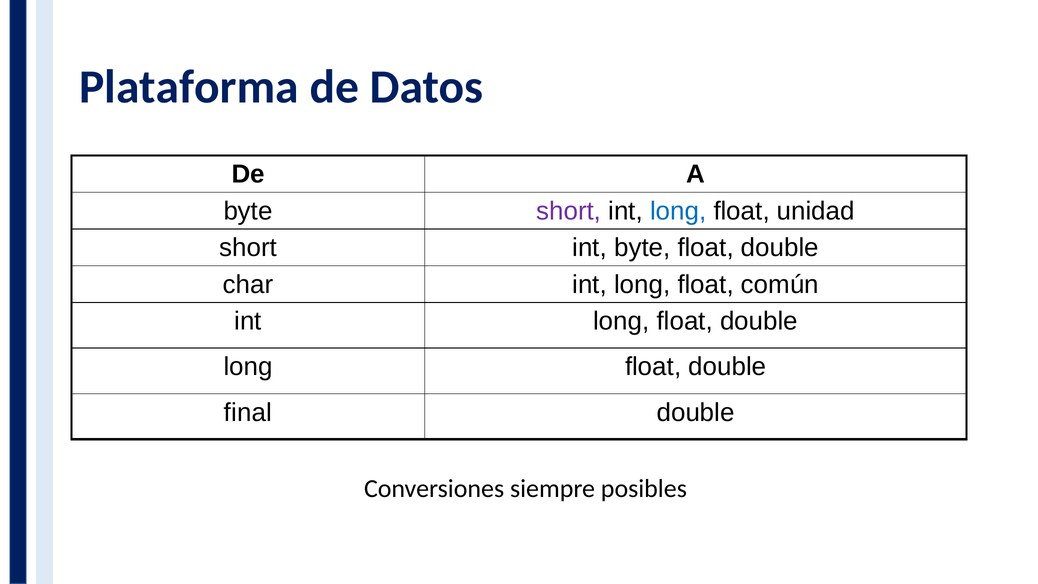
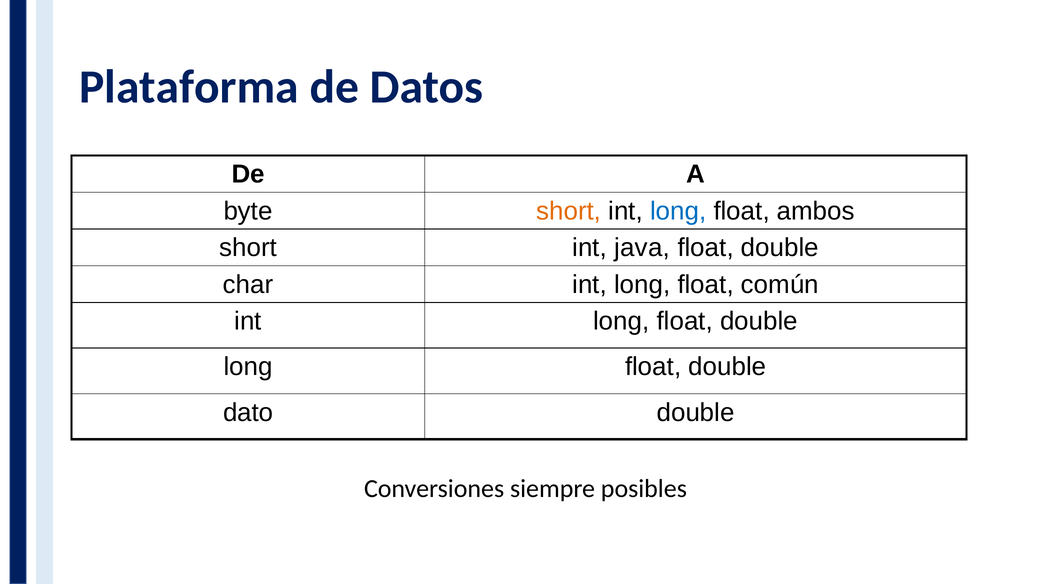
short colour: purple -> orange (569, 211)
unidad: unidad -> ambos (816, 211)
int byte: byte -> java (642, 248)
final: final -> dato (248, 412)
